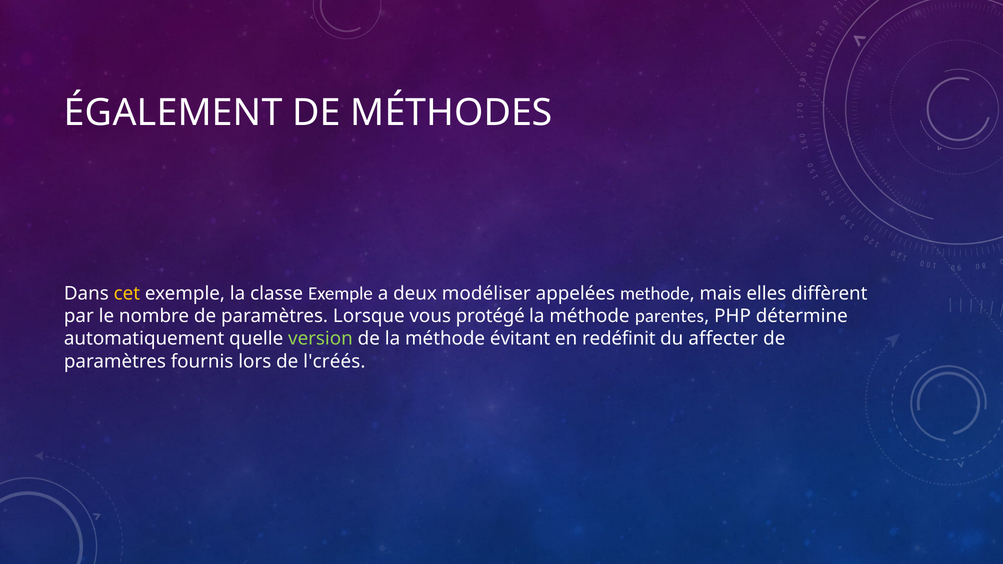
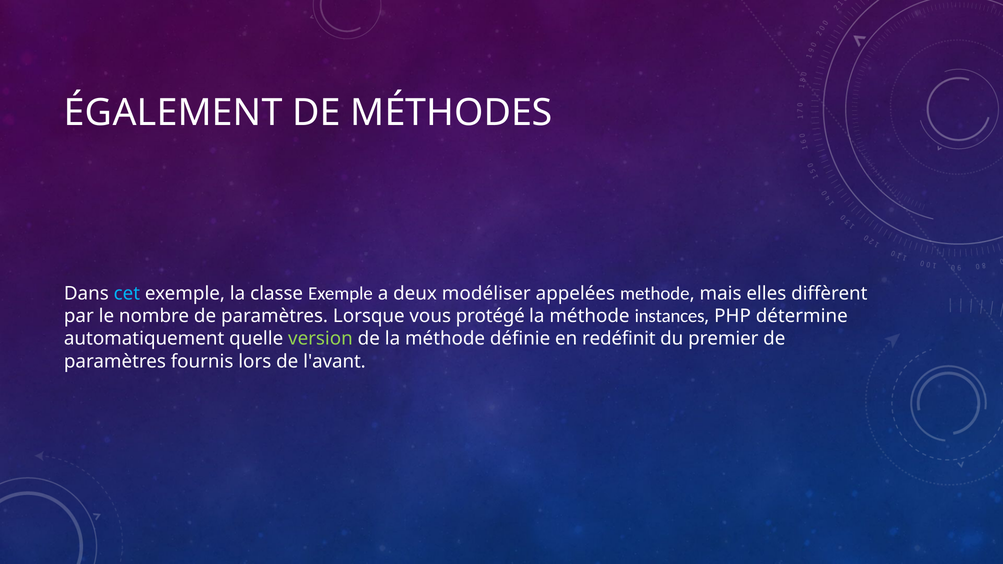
cet colour: yellow -> light blue (127, 294)
parentes: parentes -> instances (670, 316)
évitant: évitant -> définie (520, 339)
affecter: affecter -> premier (723, 339)
l'créés: l'créés -> l'avant (335, 361)
